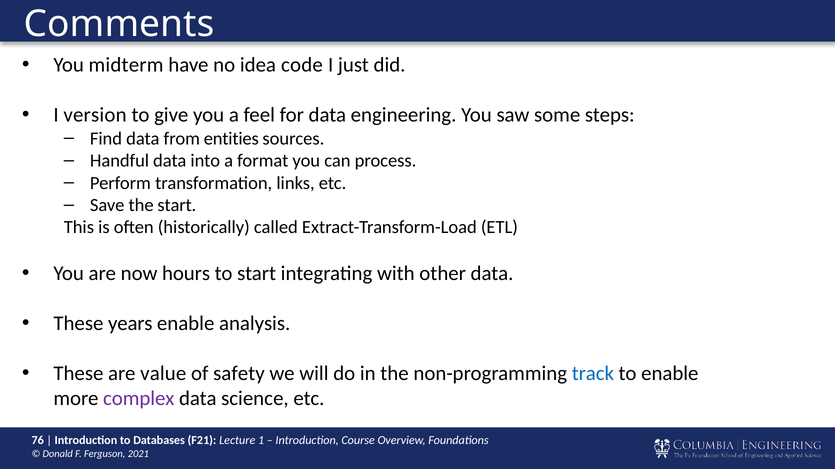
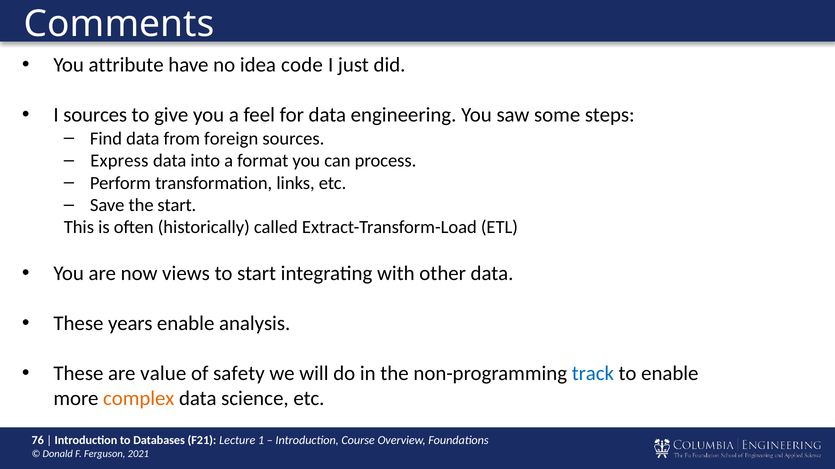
midterm: midterm -> attribute (126, 65)
I version: version -> sources (95, 115)
entities: entities -> foreign (231, 139)
Handful: Handful -> Express (119, 161)
hours: hours -> views (186, 274)
complex colour: purple -> orange (139, 399)
